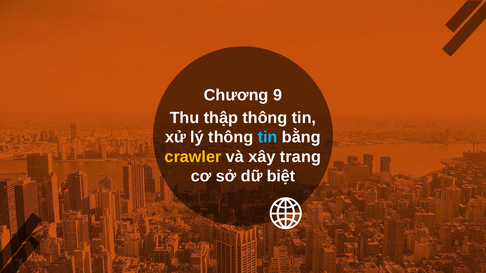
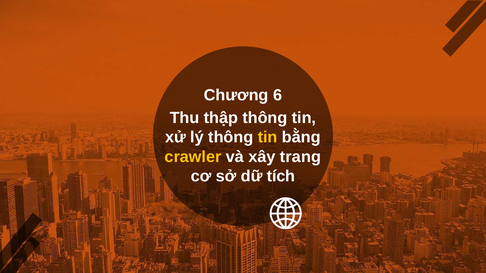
9: 9 -> 6 (278, 95)
tin colour: light blue -> yellow (268, 138)
biệt: biệt -> tích (281, 176)
